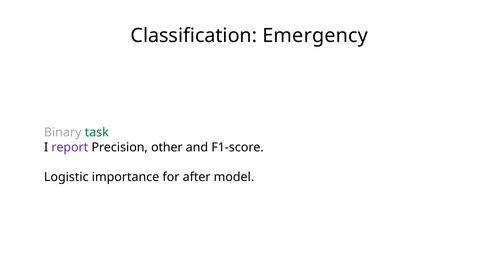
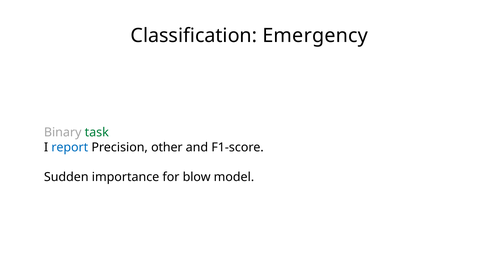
report colour: purple -> blue (70, 148)
Logistic: Logistic -> Sudden (66, 178)
after: after -> blow (197, 178)
